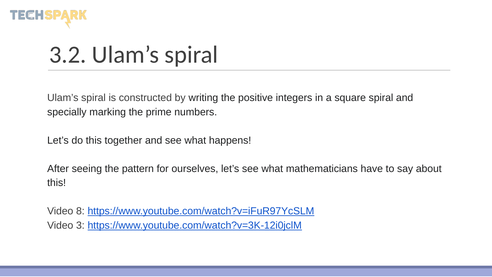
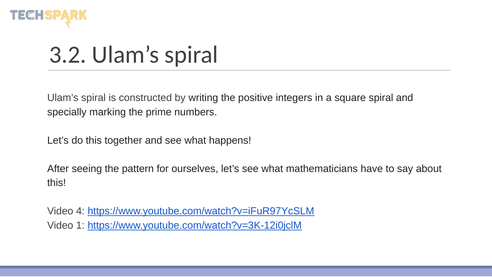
8: 8 -> 4 (80, 211)
3: 3 -> 1 (80, 225)
